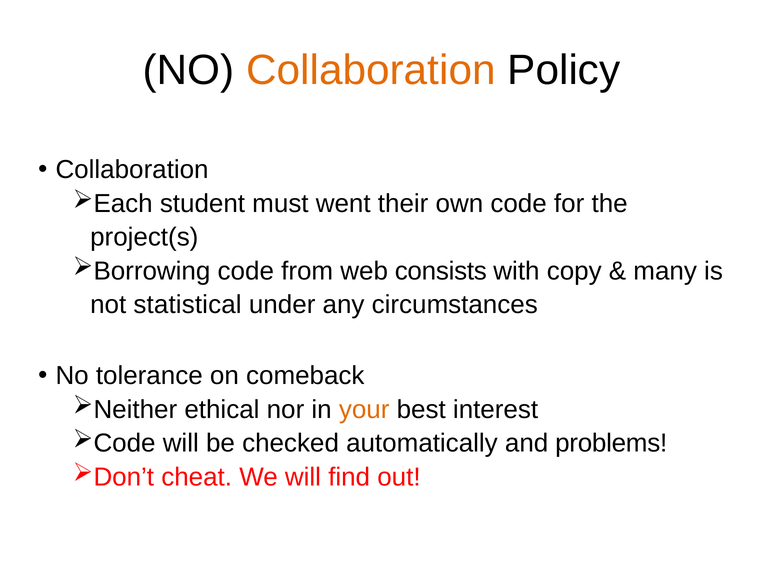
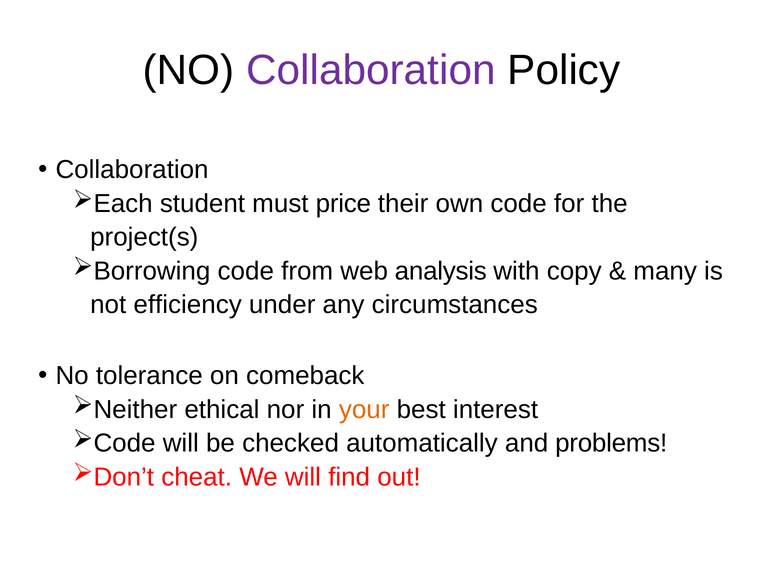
Collaboration colour: orange -> purple (371, 70)
went: went -> price (343, 204)
consists: consists -> analysis (441, 271)
statistical: statistical -> efficiency (188, 305)
